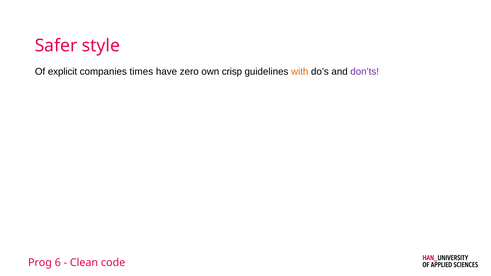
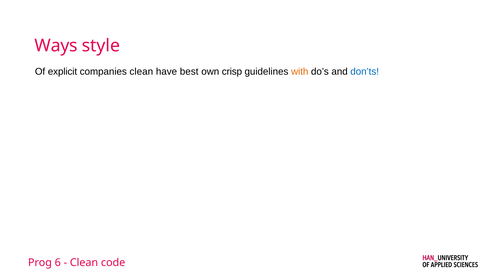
Safer: Safer -> Ways (56, 46)
companies times: times -> clean (141, 72)
zero: zero -> best (189, 72)
don’ts colour: purple -> blue (365, 72)
